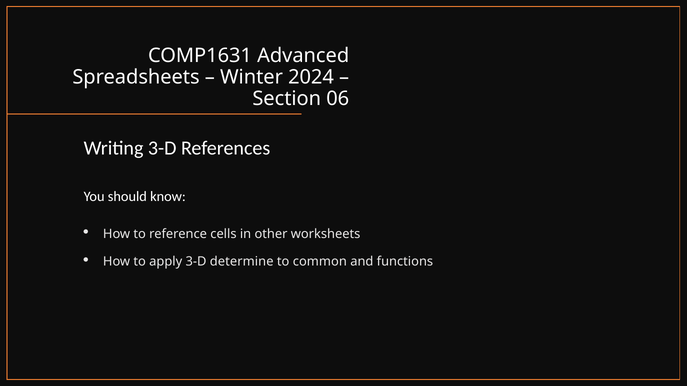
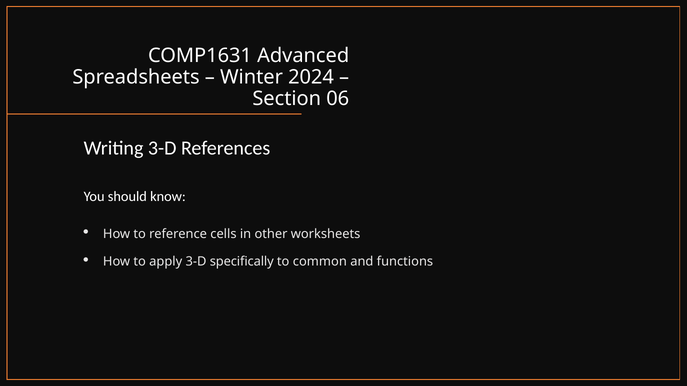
determine: determine -> specifically (242, 262)
